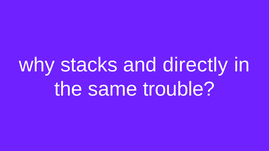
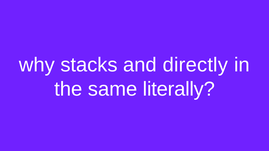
trouble: trouble -> literally (179, 89)
